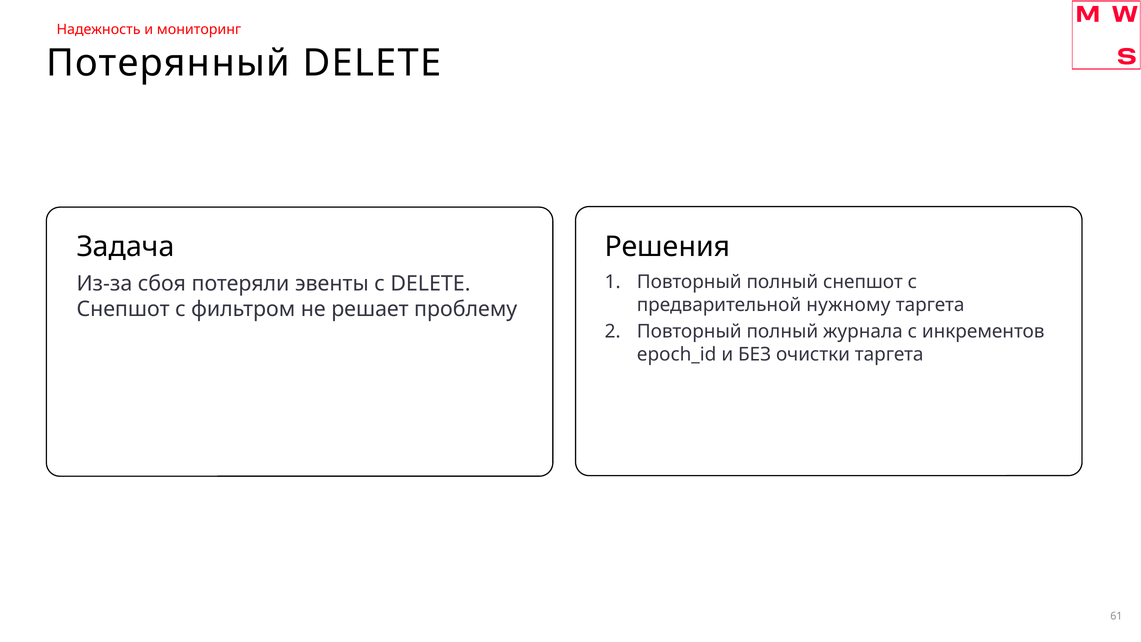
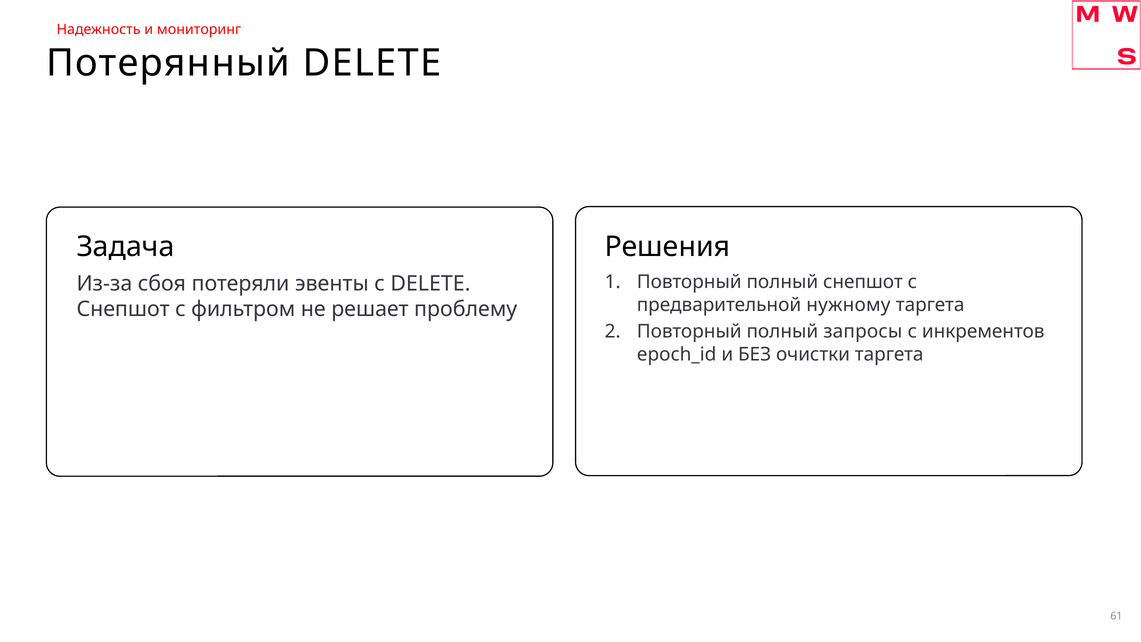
журнала: журнала -> запросы (863, 331)
